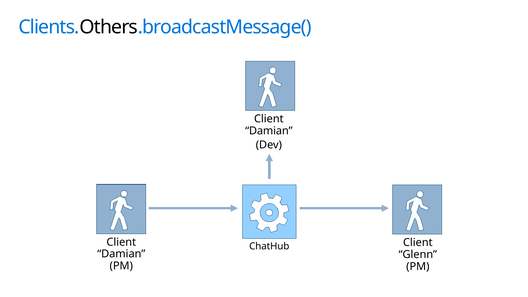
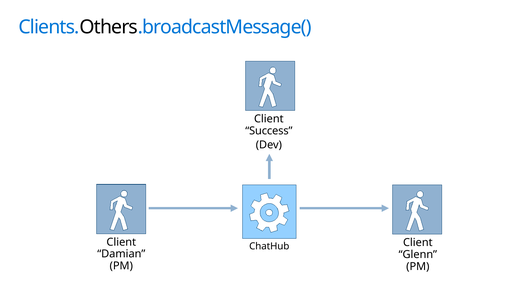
Damian: Damian -> Success (269, 131)
